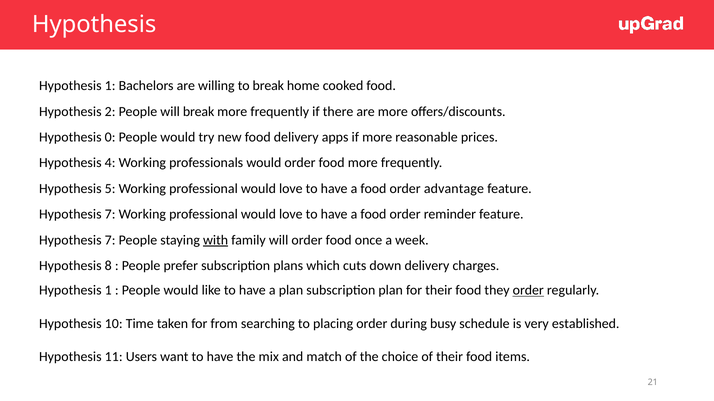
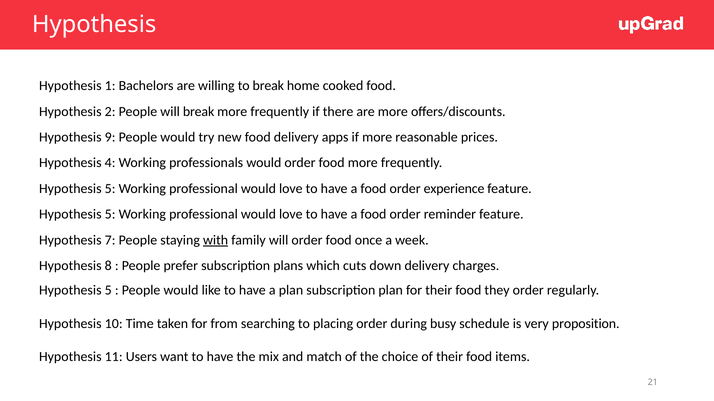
0: 0 -> 9 (110, 137)
advantage: advantage -> experience (454, 189)
7: 7 -> 5 (110, 215)
1: 1 -> 5 (108, 291)
order underline: present -> none (528, 291)
established: established -> proposition (586, 324)
